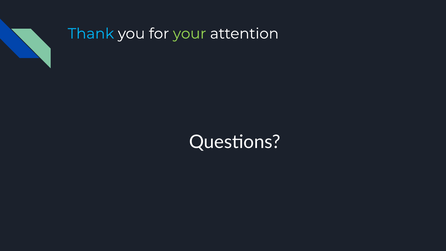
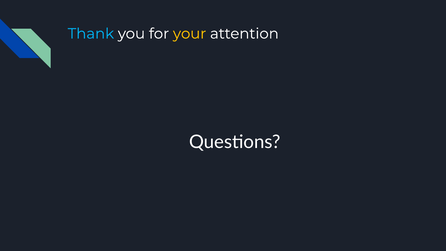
your colour: light green -> yellow (190, 34)
